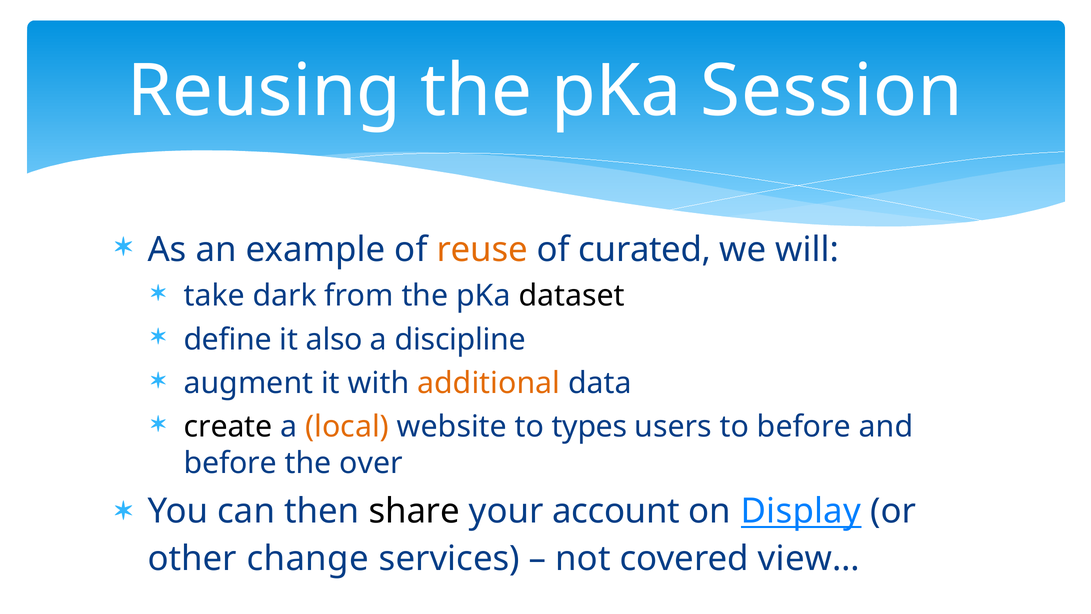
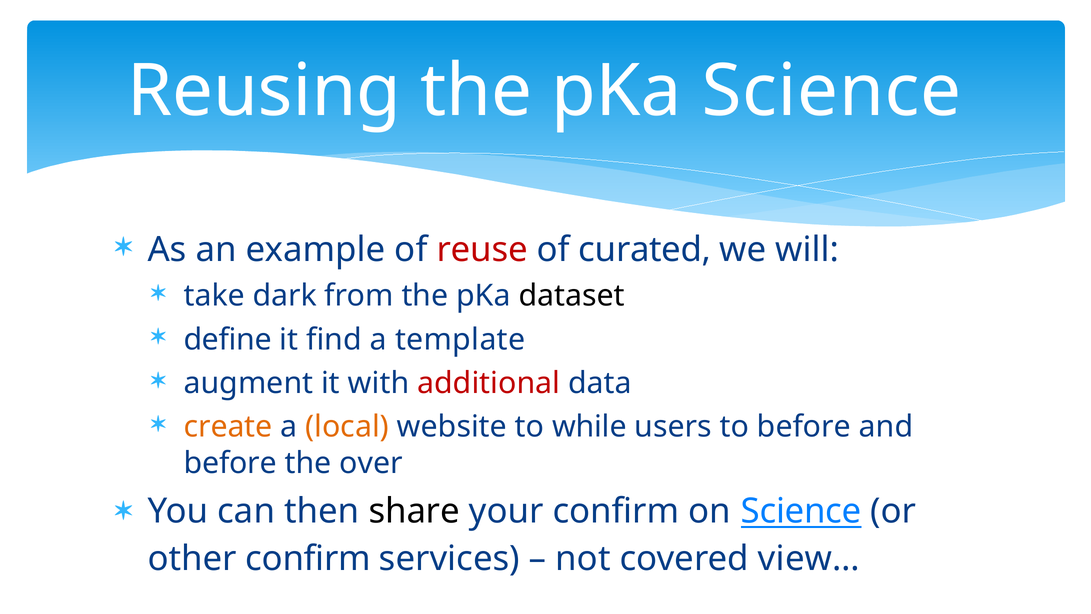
pKa Session: Session -> Science (832, 91)
reuse colour: orange -> red (482, 250)
also: also -> find (334, 339)
discipline: discipline -> template (460, 339)
additional colour: orange -> red (489, 383)
create colour: black -> orange (228, 427)
types: types -> while (589, 427)
your account: account -> confirm (616, 511)
on Display: Display -> Science (801, 511)
other change: change -> confirm (308, 558)
